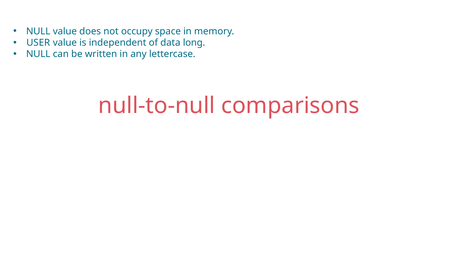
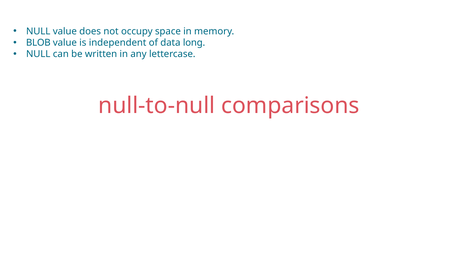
USER: USER -> BLOB (38, 43)
